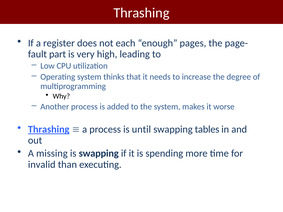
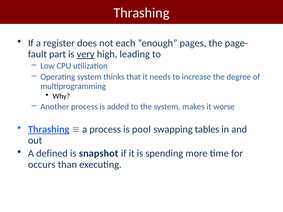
very underline: none -> present (86, 54)
until: until -> pool (141, 130)
missing: missing -> defined (52, 154)
is swapping: swapping -> snapshot (99, 154)
invalid: invalid -> occurs (42, 165)
